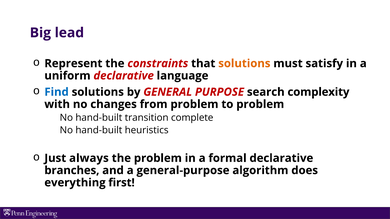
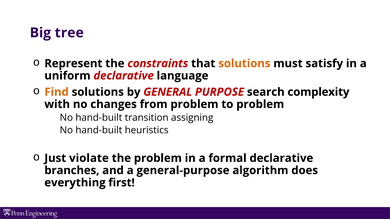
lead: lead -> tree (69, 33)
Find colour: blue -> orange (57, 92)
complete: complete -> assigning (192, 118)
always: always -> violate (89, 158)
